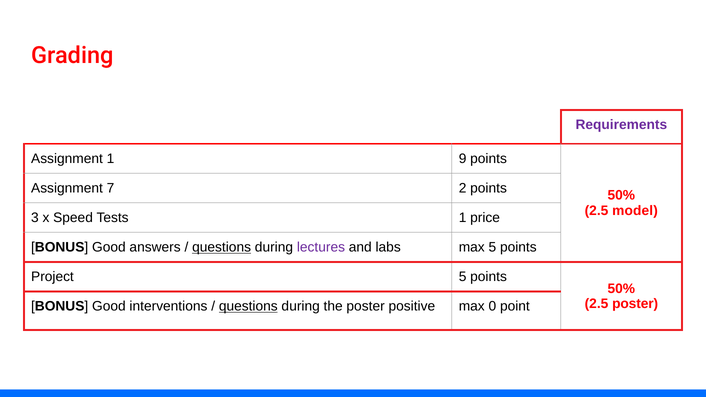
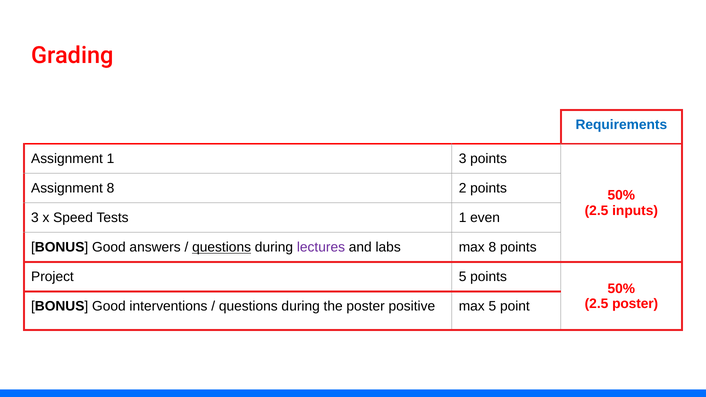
Requirements colour: purple -> blue (621, 125)
1 9: 9 -> 3 (463, 159)
Assignment 7: 7 -> 8 (110, 188)
model: model -> inputs (635, 211)
price: price -> even (485, 218)
max 5: 5 -> 8 (492, 247)
questions underline: present -> none (248, 306)
max 0: 0 -> 5 (492, 306)
